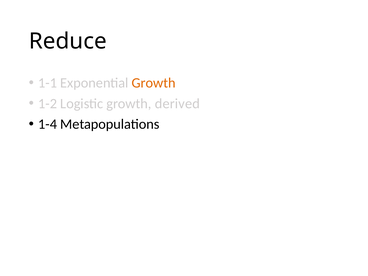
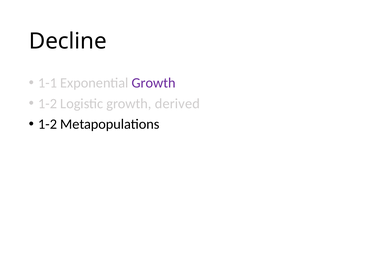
Reduce: Reduce -> Decline (68, 41)
Growth colour: orange -> purple (154, 83)
1-4: 1-4 -> 1-2 (48, 124)
